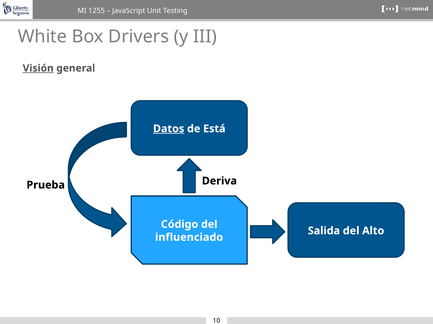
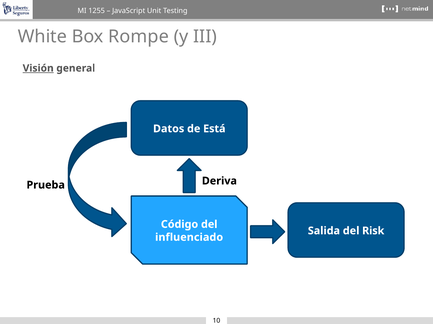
Drivers: Drivers -> Rompe (139, 37)
Datos underline: present -> none (169, 129)
Alto: Alto -> Risk (373, 231)
